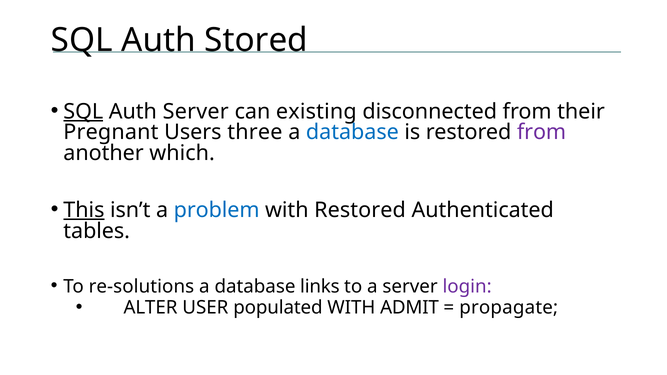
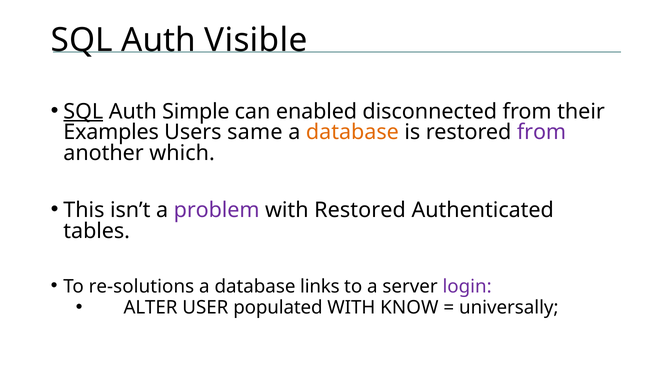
Stored: Stored -> Visible (256, 40)
Auth Server: Server -> Simple (196, 111)
existing: existing -> enabled (317, 111)
Pregnant: Pregnant -> Examples (111, 132)
three: three -> same (255, 132)
database colour: blue -> orange (352, 132)
This underline: present -> none (84, 210)
problem colour: blue -> purple (217, 210)
ADMIT: ADMIT -> KNOW (409, 308)
propagate: propagate -> universally (509, 308)
